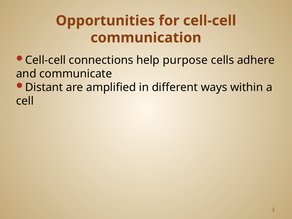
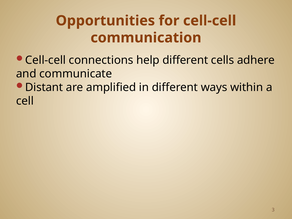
help purpose: purpose -> different (185, 60)
